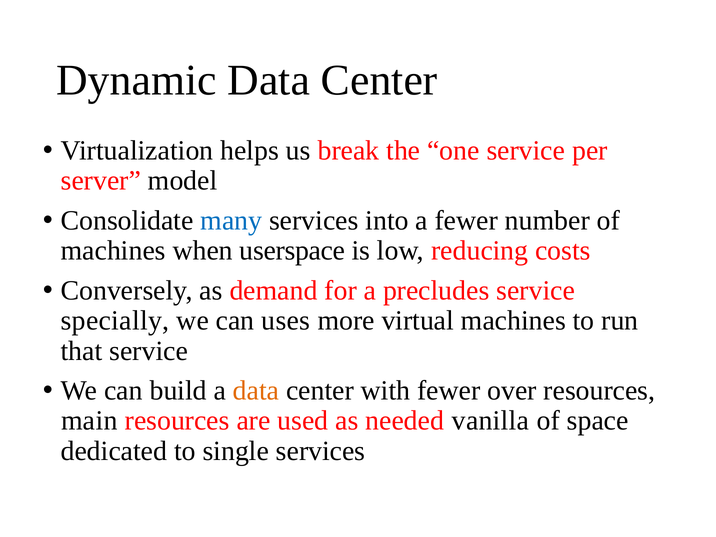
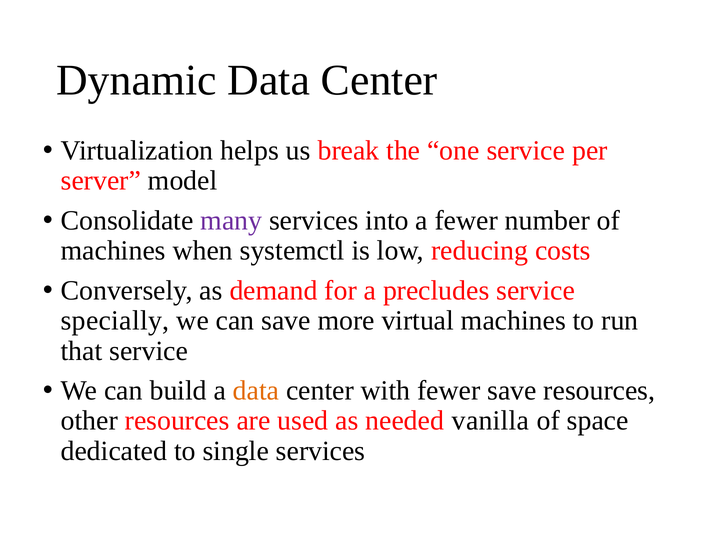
many colour: blue -> purple (231, 221)
userspace: userspace -> systemctl (292, 251)
can uses: uses -> save (286, 321)
fewer over: over -> save (512, 391)
main: main -> other (89, 421)
